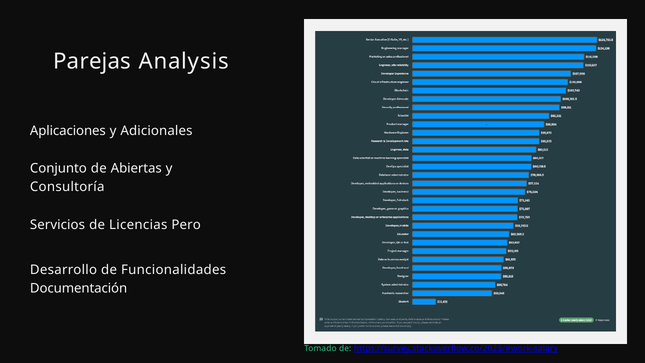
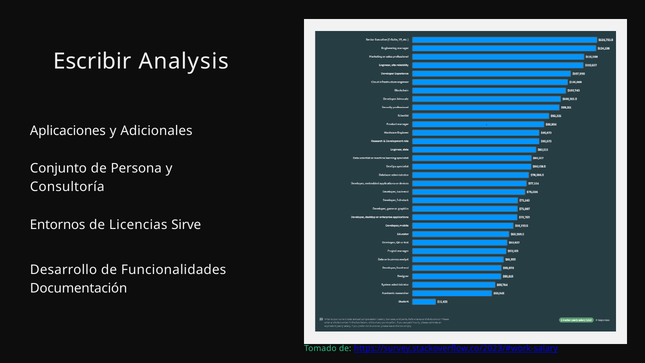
Parejas: Parejas -> Escribir (92, 61)
Abiertas: Abiertas -> Persona (136, 168)
Servicios: Servicios -> Entornos (58, 225)
Pero: Pero -> Sirve (186, 225)
